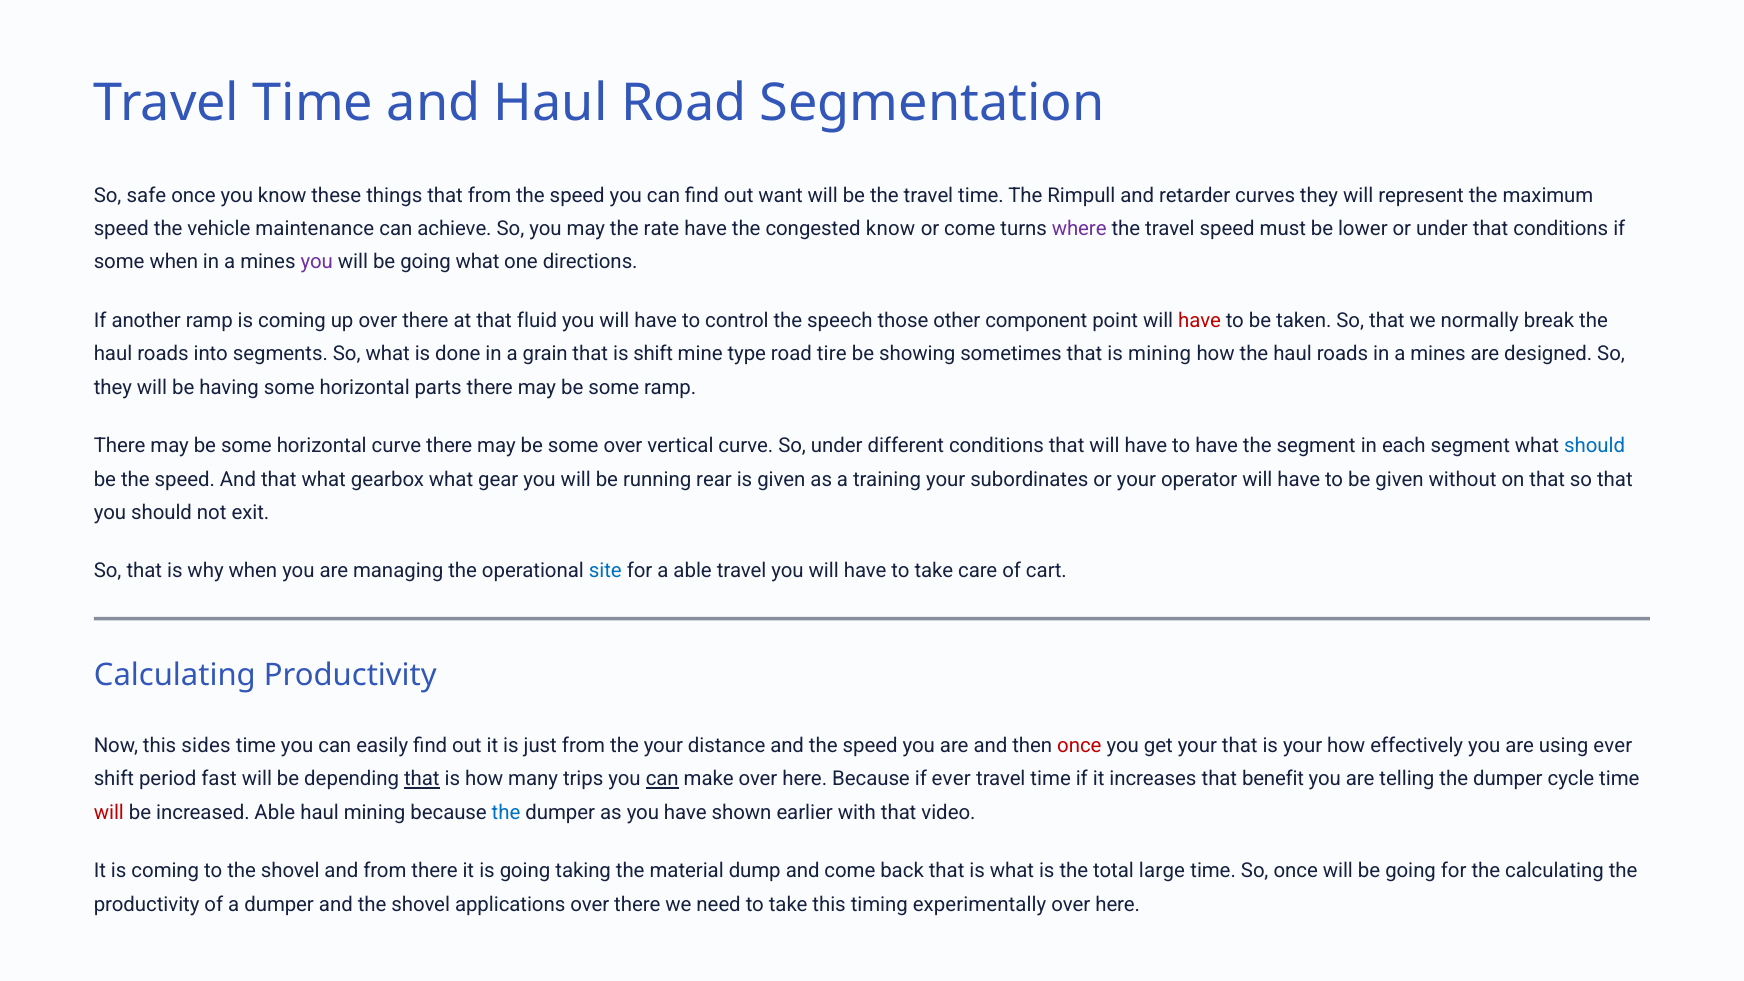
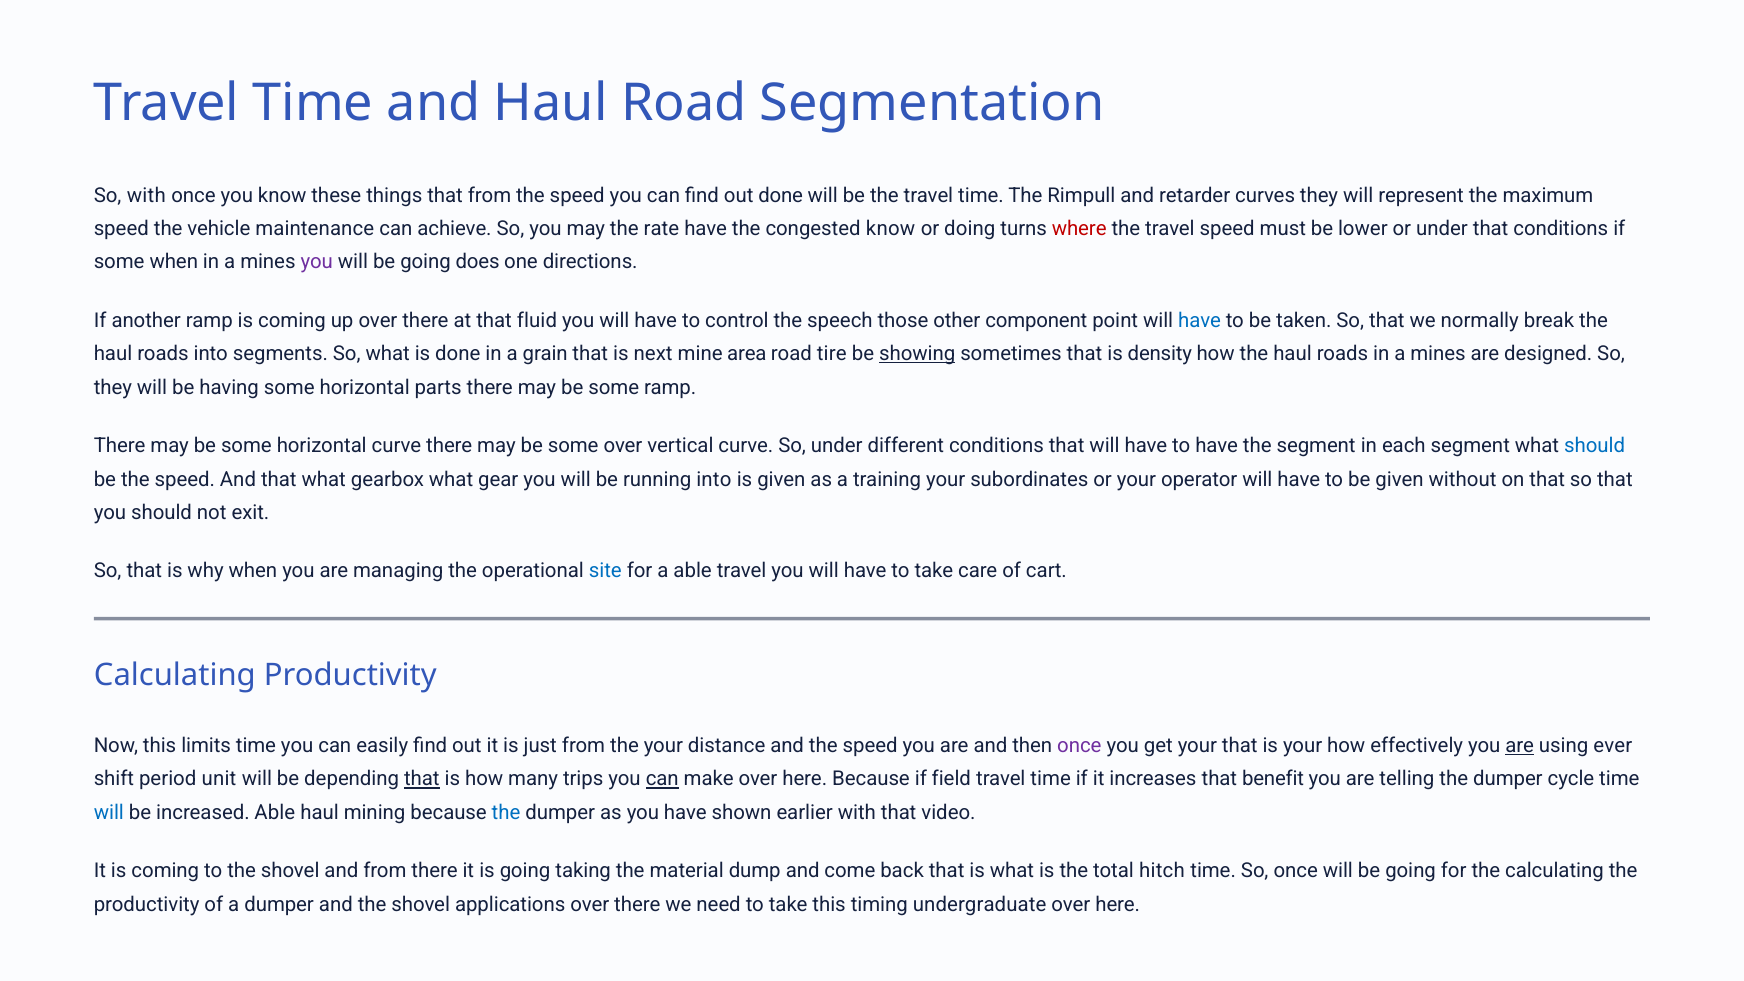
So safe: safe -> with (146, 196)
out want: want -> done (781, 196)
or come: come -> doing (970, 229)
where colour: purple -> red (1079, 229)
going what: what -> does (478, 262)
have colour: red -> blue (1200, 321)
is shift: shift -> next (653, 354)
type: type -> area (747, 354)
showing underline: none -> present (917, 354)
is mining: mining -> density (1160, 354)
running rear: rear -> into (714, 479)
sides: sides -> limits (206, 746)
once colour: red -> purple (1079, 746)
are underline: none -> present (1520, 746)
fast: fast -> unit (219, 779)
if ever: ever -> field (951, 779)
will colour: red -> blue (109, 812)
large: large -> hitch (1162, 871)
experimentally: experimentally -> undergraduate (980, 904)
